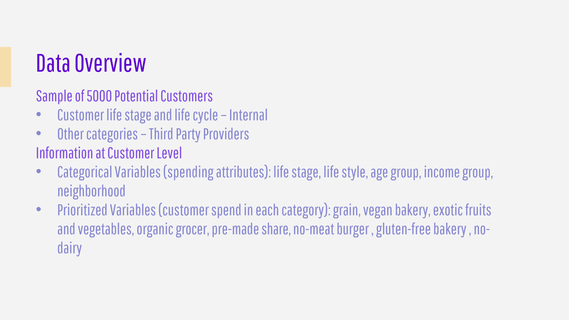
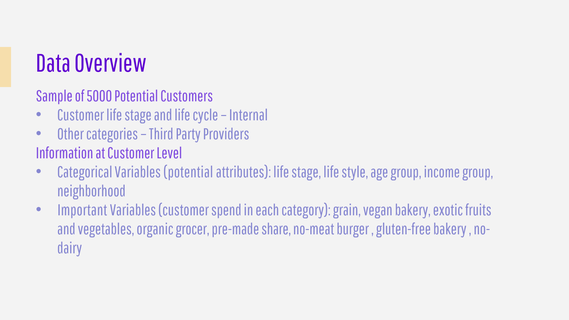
Variables spending: spending -> potential (188, 172)
Prioritized: Prioritized -> Important (82, 210)
